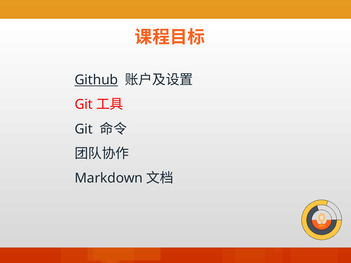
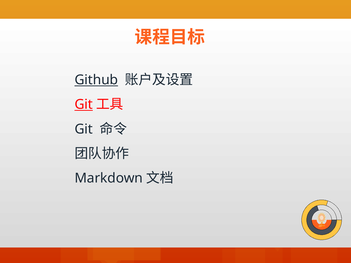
Git underline: none -> present (84, 105)
